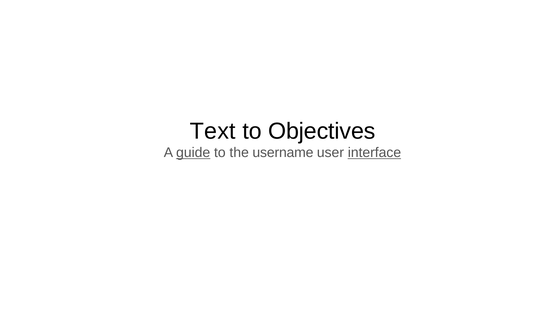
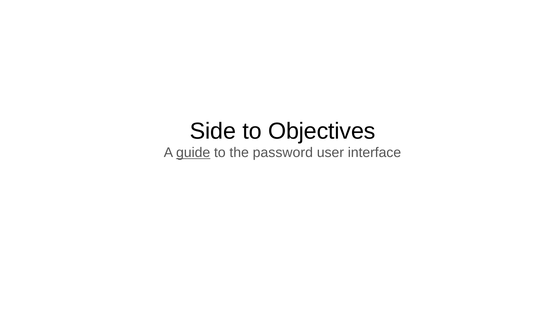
Text: Text -> Side (213, 131)
username: username -> password (283, 153)
interface underline: present -> none (374, 153)
